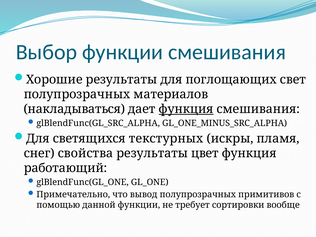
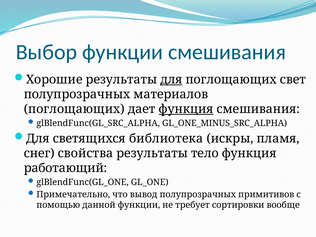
для underline: none -> present (171, 80)
накладываться: накладываться -> поглощающих (74, 109)
текстурных: текстурных -> библиотека (166, 139)
цвет: цвет -> тело (205, 153)
